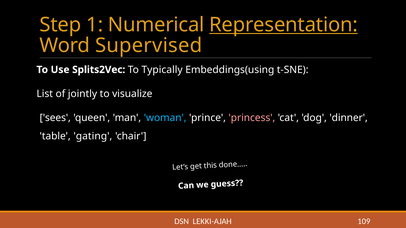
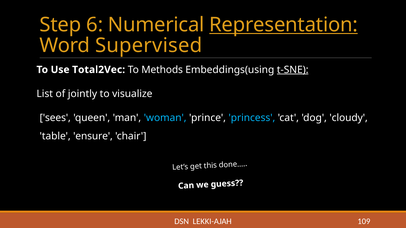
1: 1 -> 6 (95, 25)
Splits2Vec: Splits2Vec -> Total2Vec (99, 70)
Typically: Typically -> Methods (162, 70)
t-SNE underline: none -> present (293, 70)
princess colour: pink -> light blue (252, 118)
dinner: dinner -> cloudy (349, 118)
gating: gating -> ensure (93, 136)
